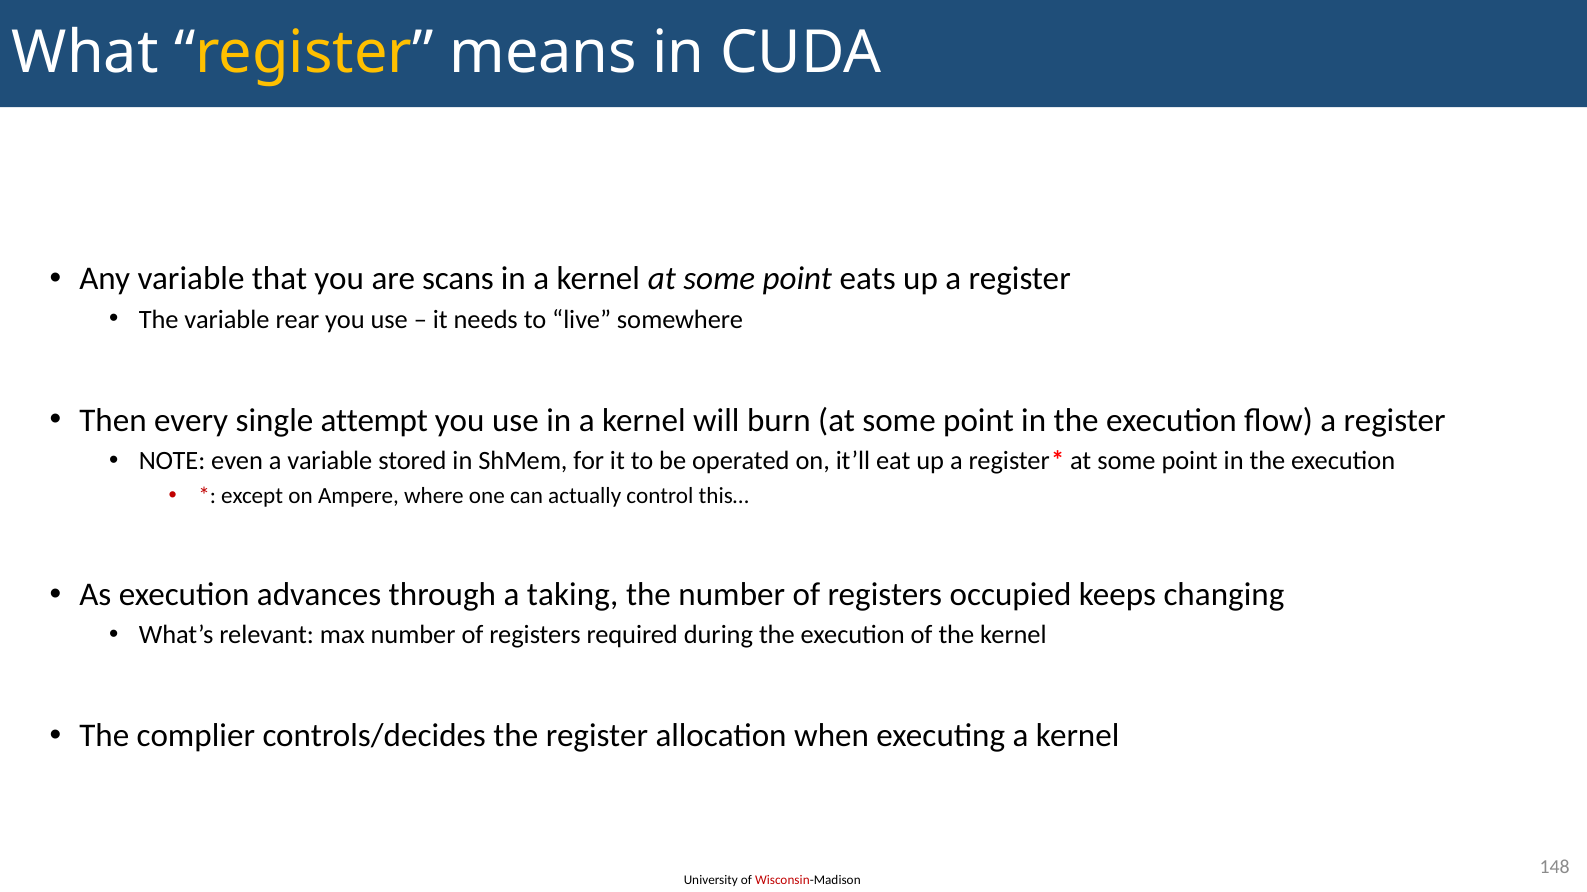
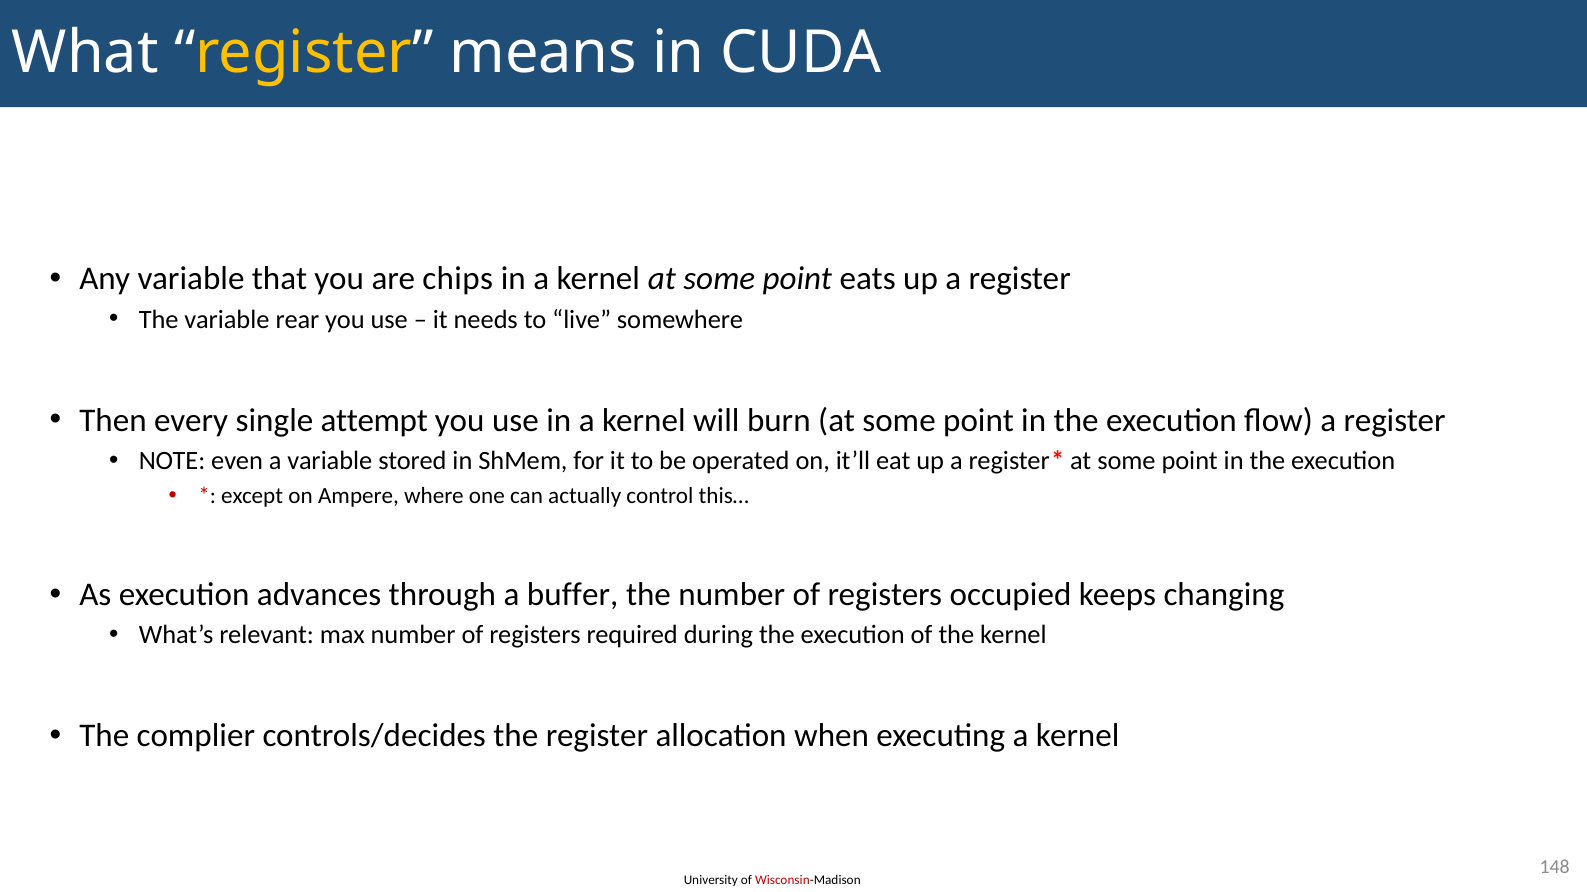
scans: scans -> chips (458, 279)
taking: taking -> buffer (573, 595)
